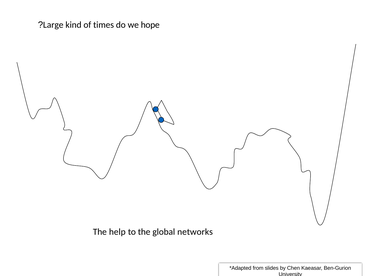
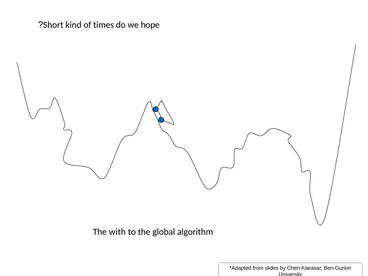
Large: Large -> Short (53, 25)
help: help -> with (117, 232)
networks: networks -> algorithm (195, 232)
